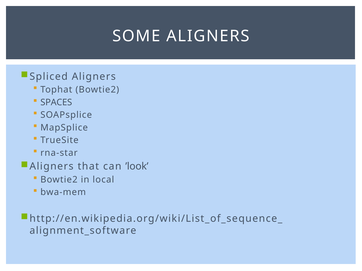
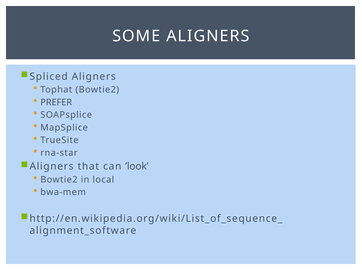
SPACES: SPACES -> PREFER (56, 102)
